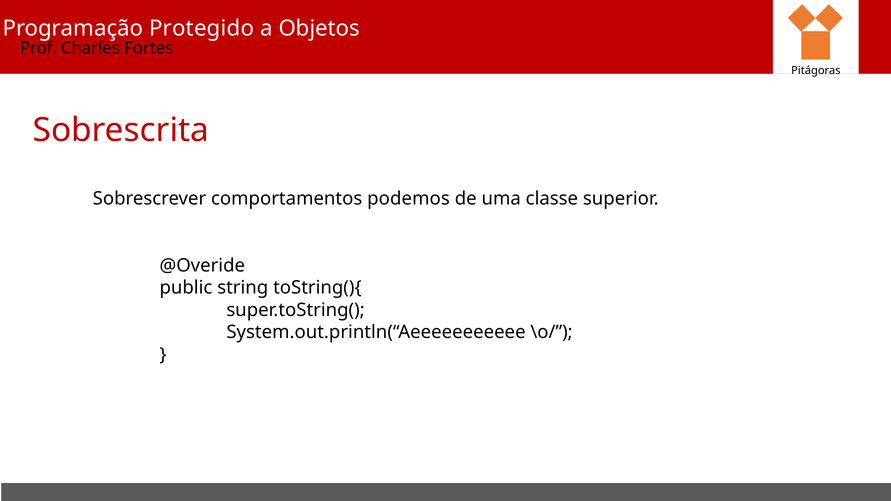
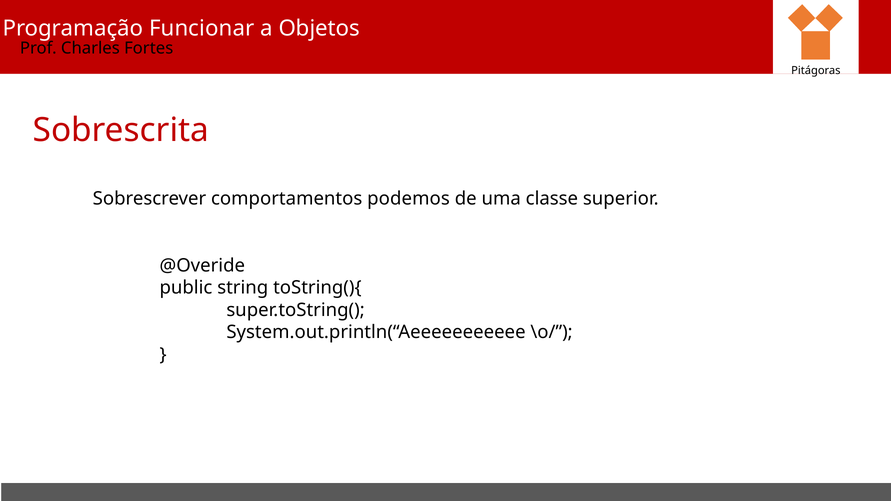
Protegido: Protegido -> Funcionar (202, 29)
